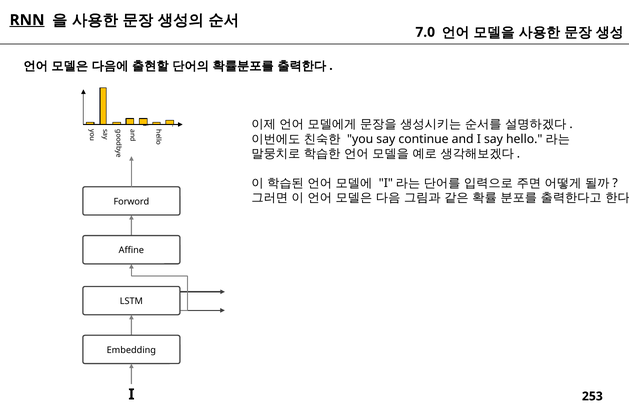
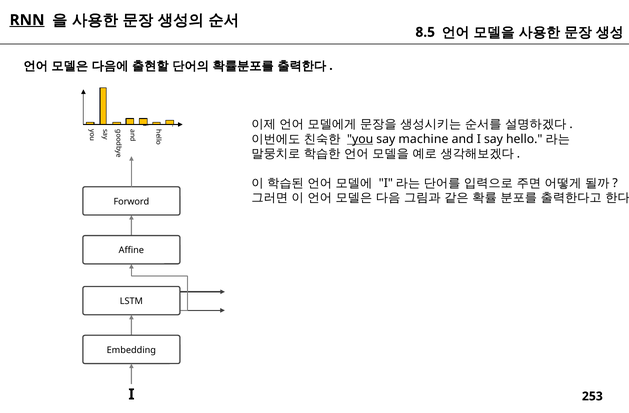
7.0: 7.0 -> 8.5 (425, 32)
you underline: none -> present (360, 139)
continue: continue -> machine (423, 139)
